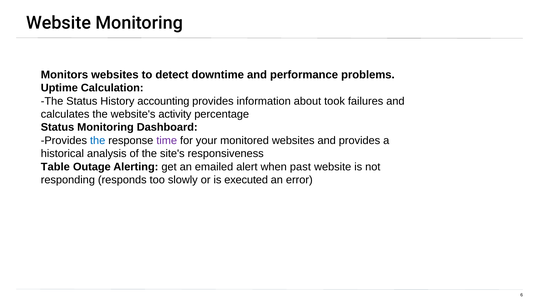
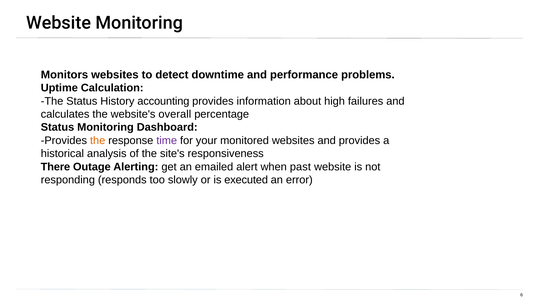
took: took -> high (335, 101)
activity: activity -> overall (175, 114)
the colour: blue -> orange (98, 141)
Table: Table -> There (55, 167)
